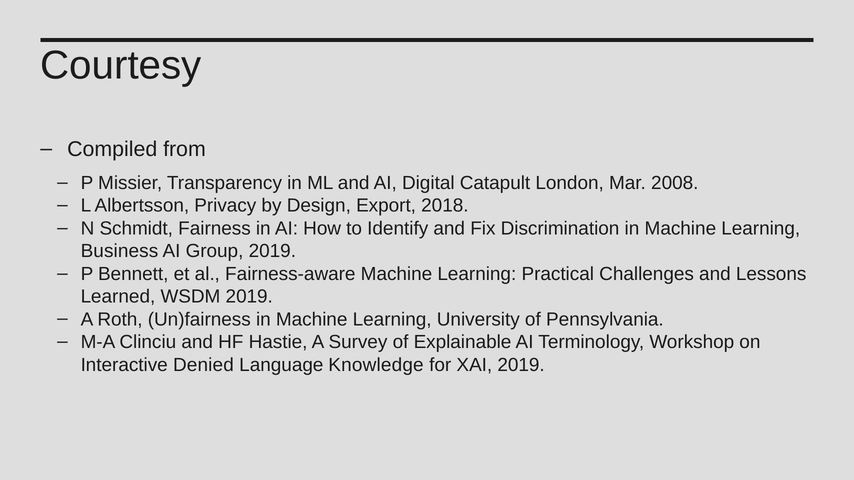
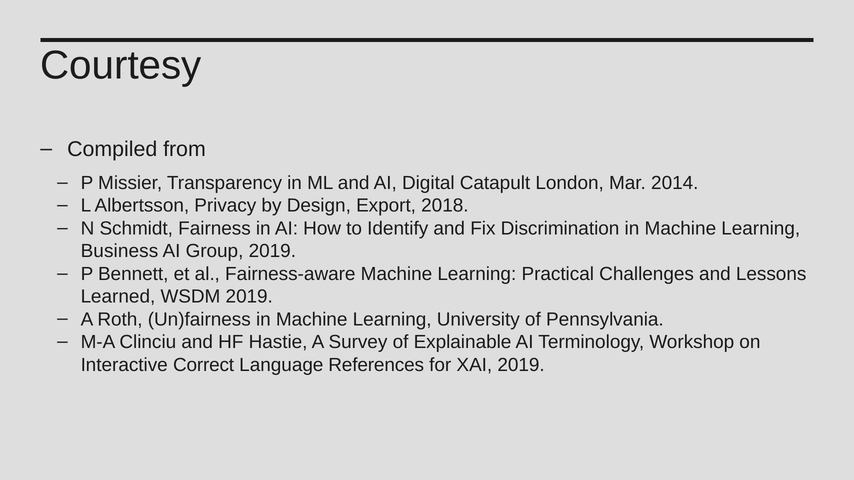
2008: 2008 -> 2014 (675, 183)
Denied: Denied -> Correct (204, 365)
Knowledge: Knowledge -> References (376, 365)
